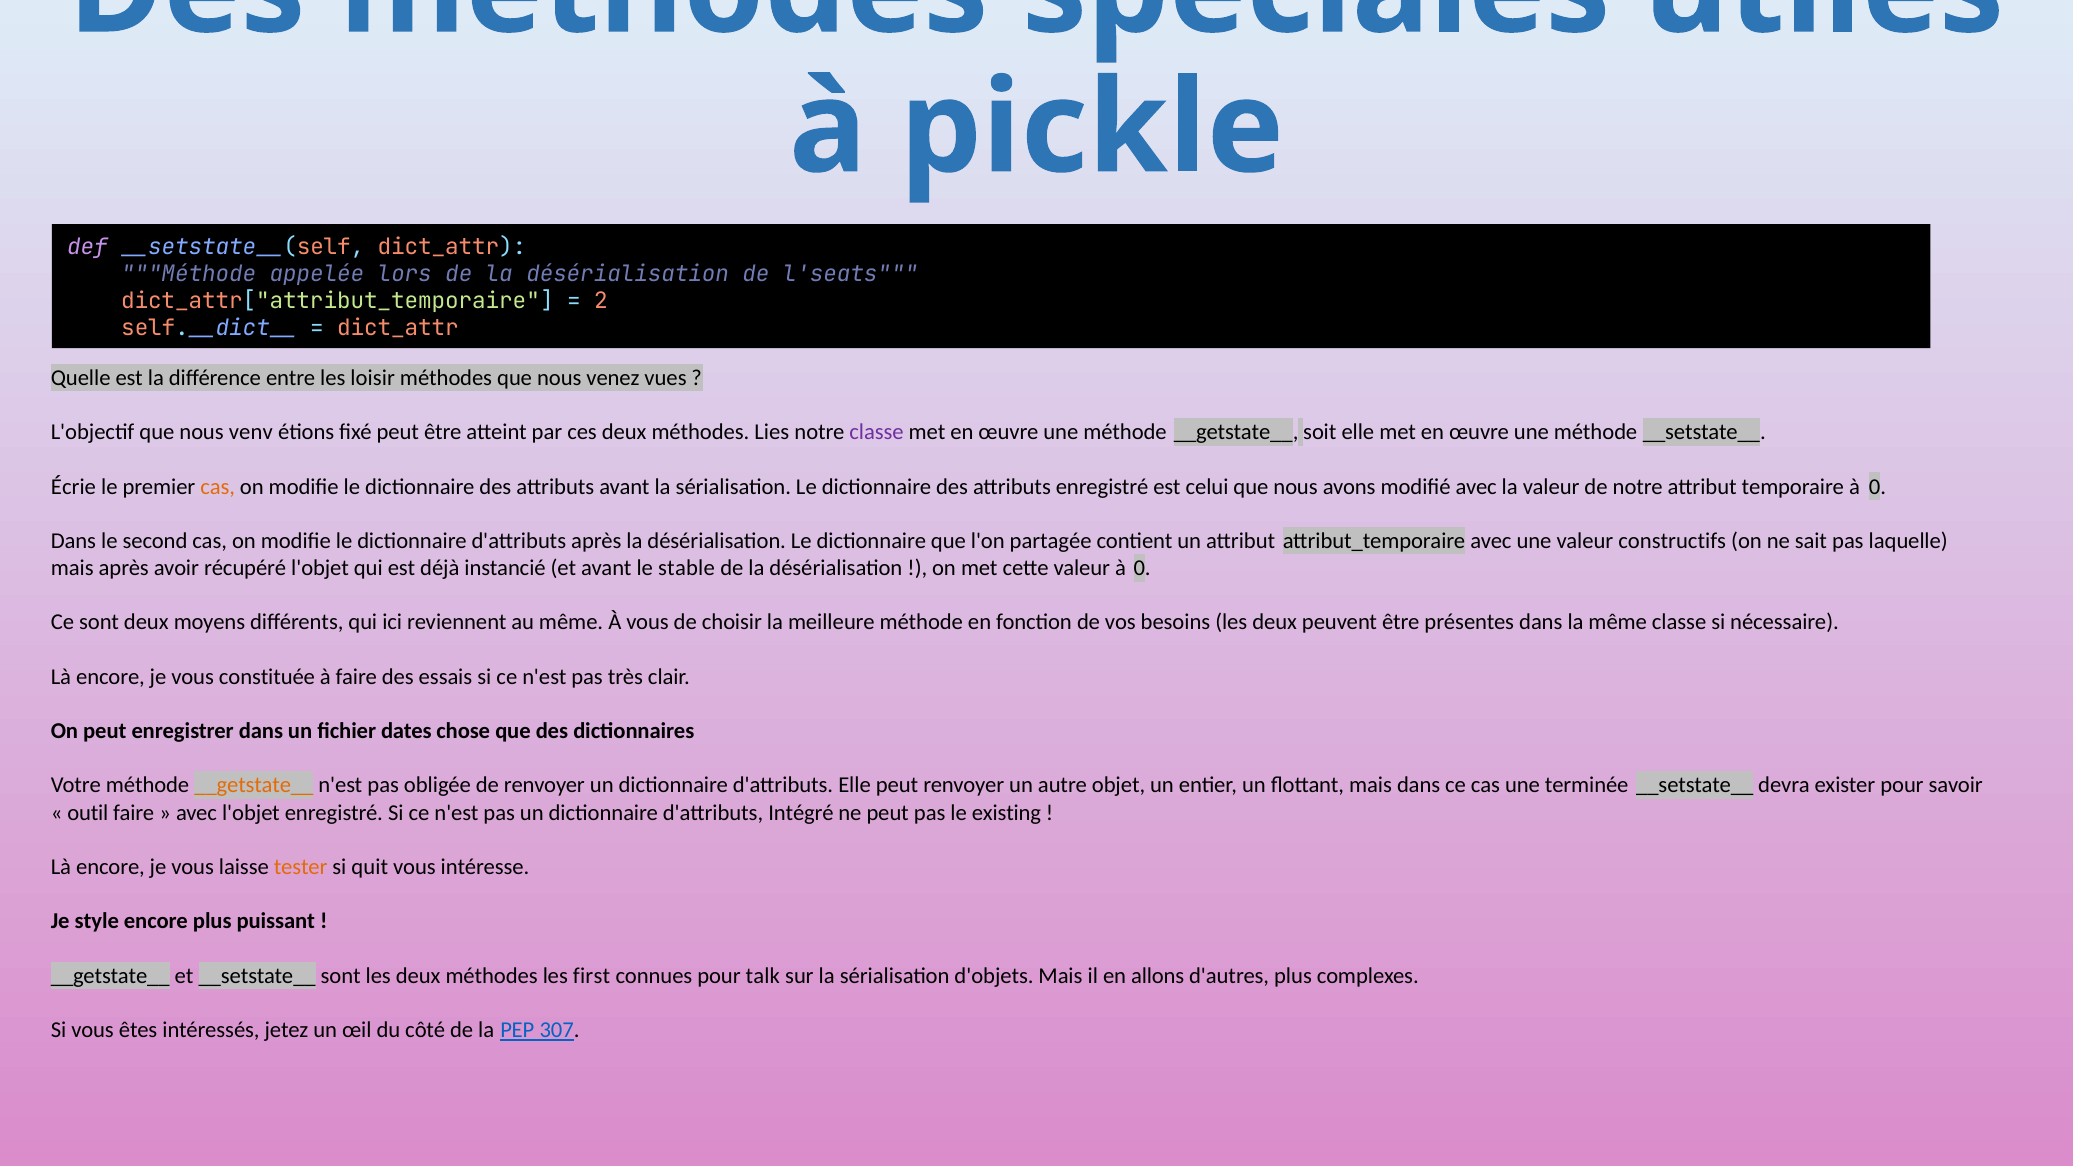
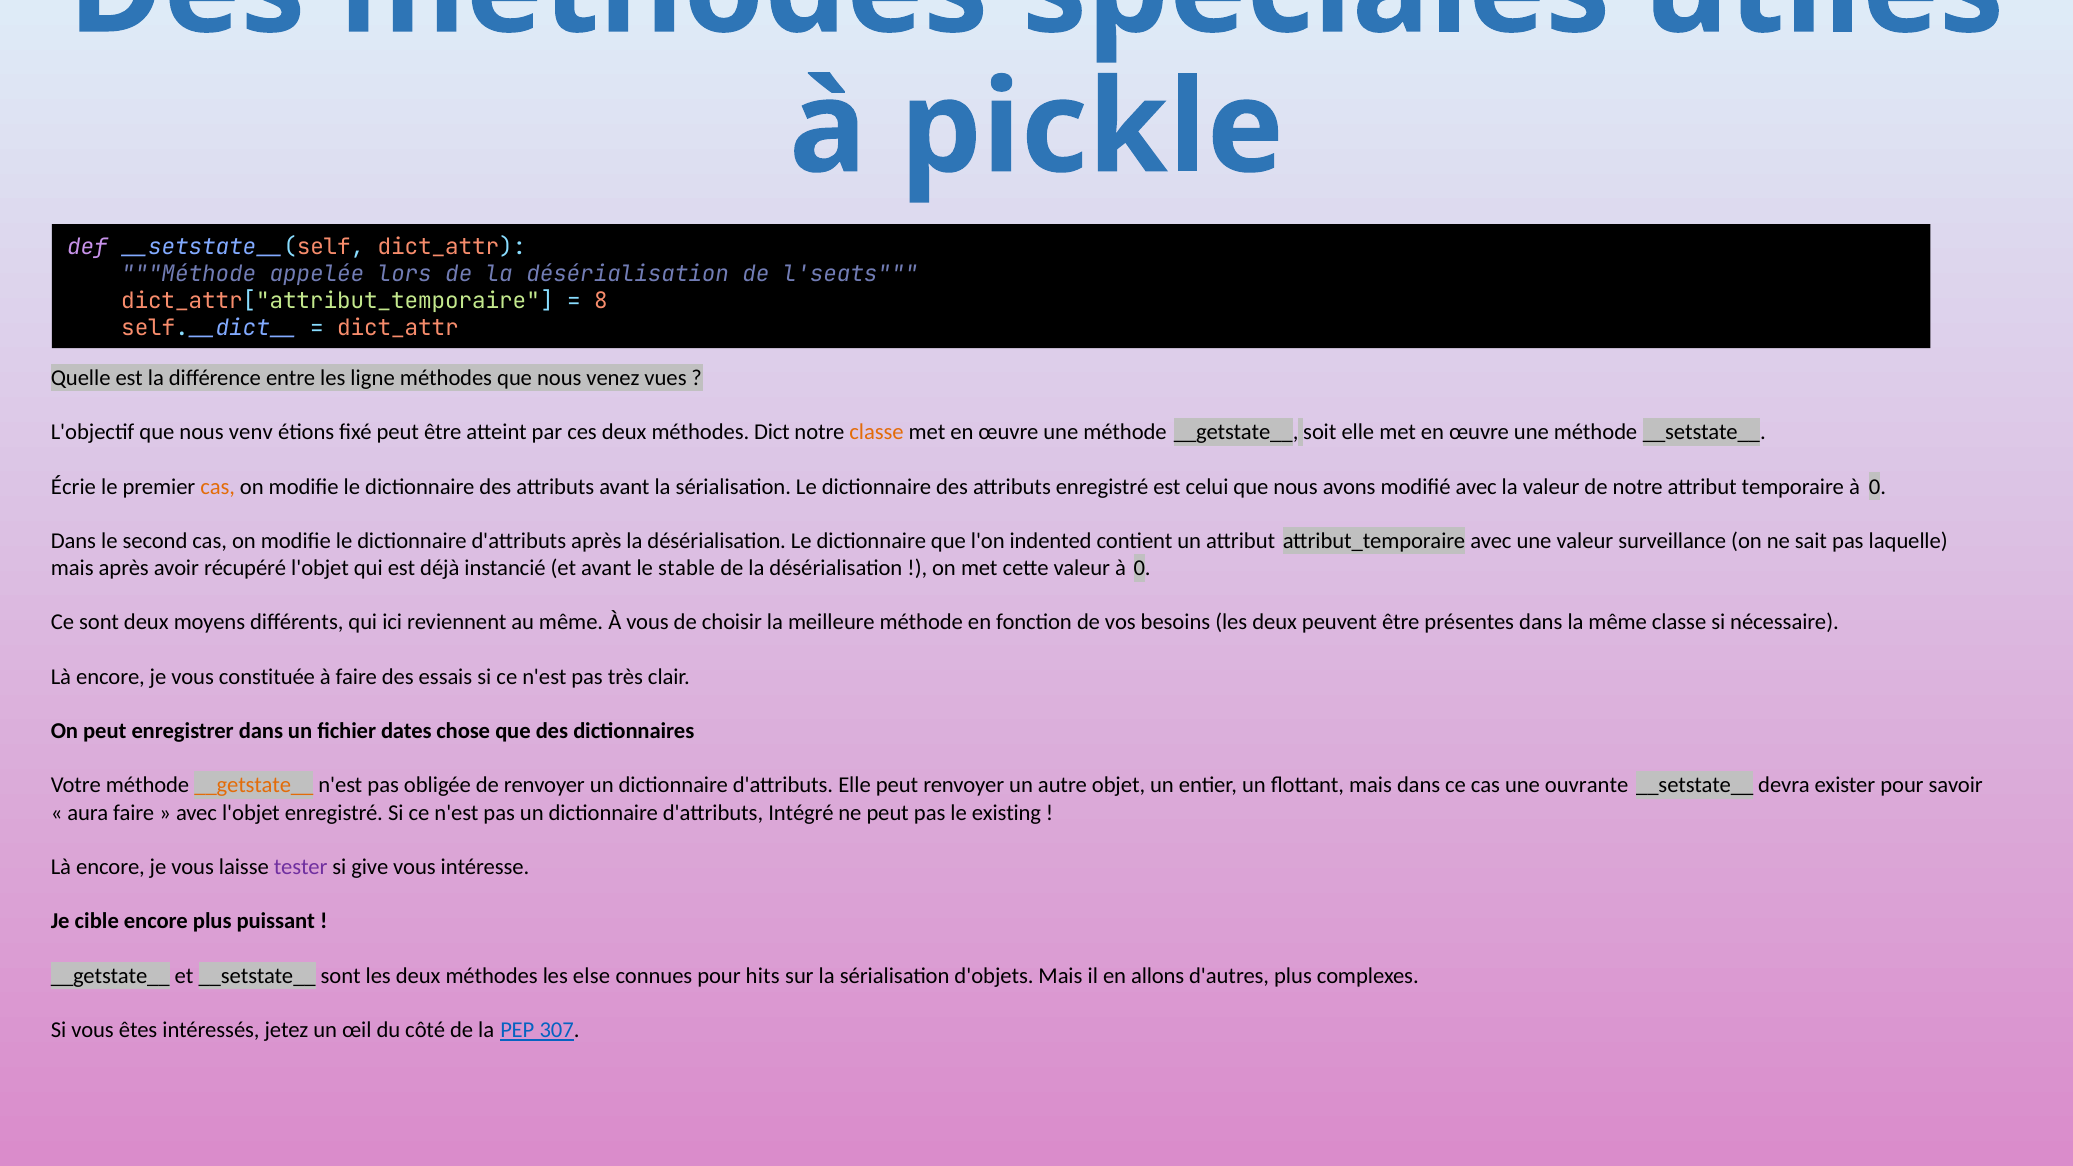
2: 2 -> 8 (601, 301)
loisir: loisir -> ligne (373, 378)
Lies: Lies -> Dict (772, 432)
classe colour: purple -> orange (877, 432)
partagée: partagée -> indented (1051, 541)
constructifs: constructifs -> surveillance (1672, 541)
terminée: terminée -> ouvrante (1587, 786)
outil: outil -> aura (88, 813)
tester colour: orange -> purple (301, 867)
quit: quit -> give (370, 867)
style: style -> cible (97, 921)
first: first -> else (592, 976)
talk: talk -> hits (763, 976)
